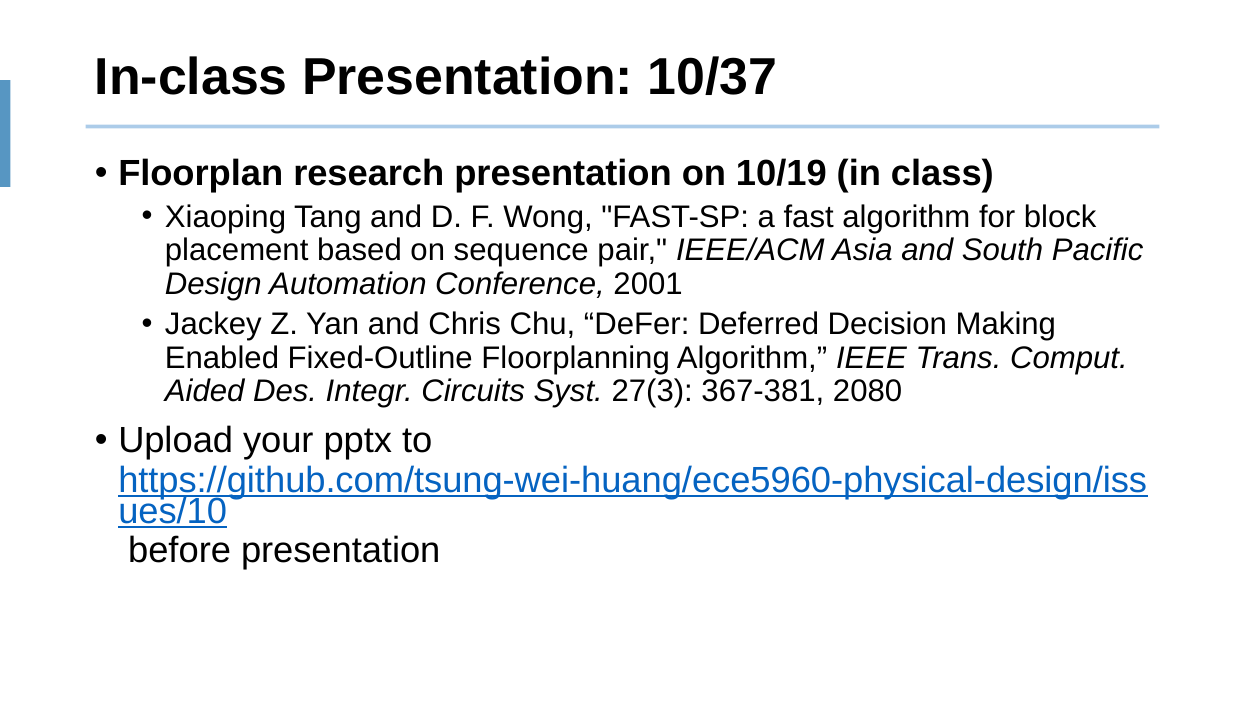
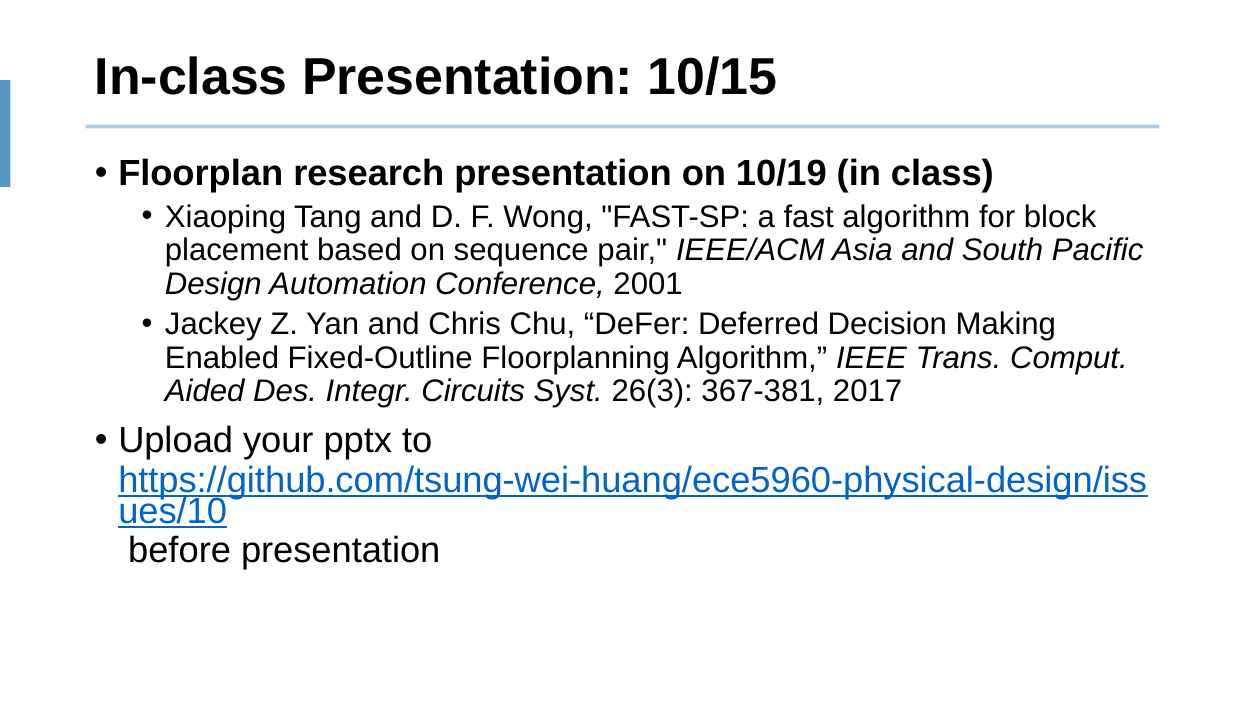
10/37: 10/37 -> 10/15 (712, 78)
27(3: 27(3 -> 26(3 (652, 391)
2080: 2080 -> 2017 (868, 391)
